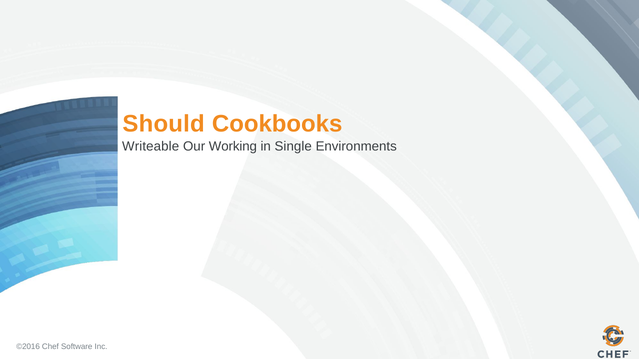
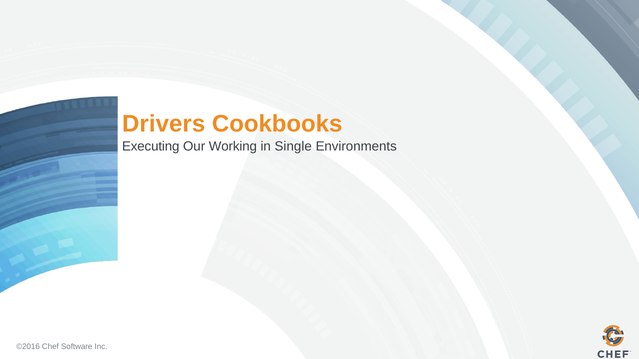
Should: Should -> Drivers (164, 124)
Writeable: Writeable -> Executing (151, 146)
